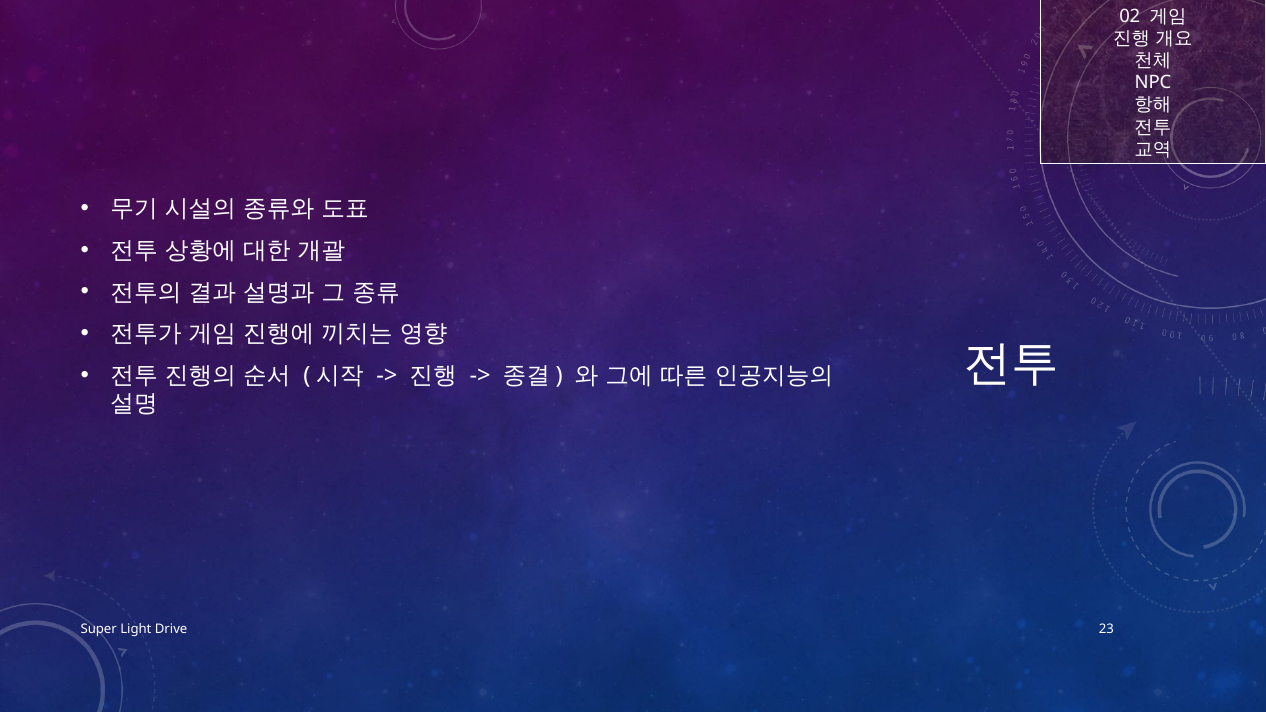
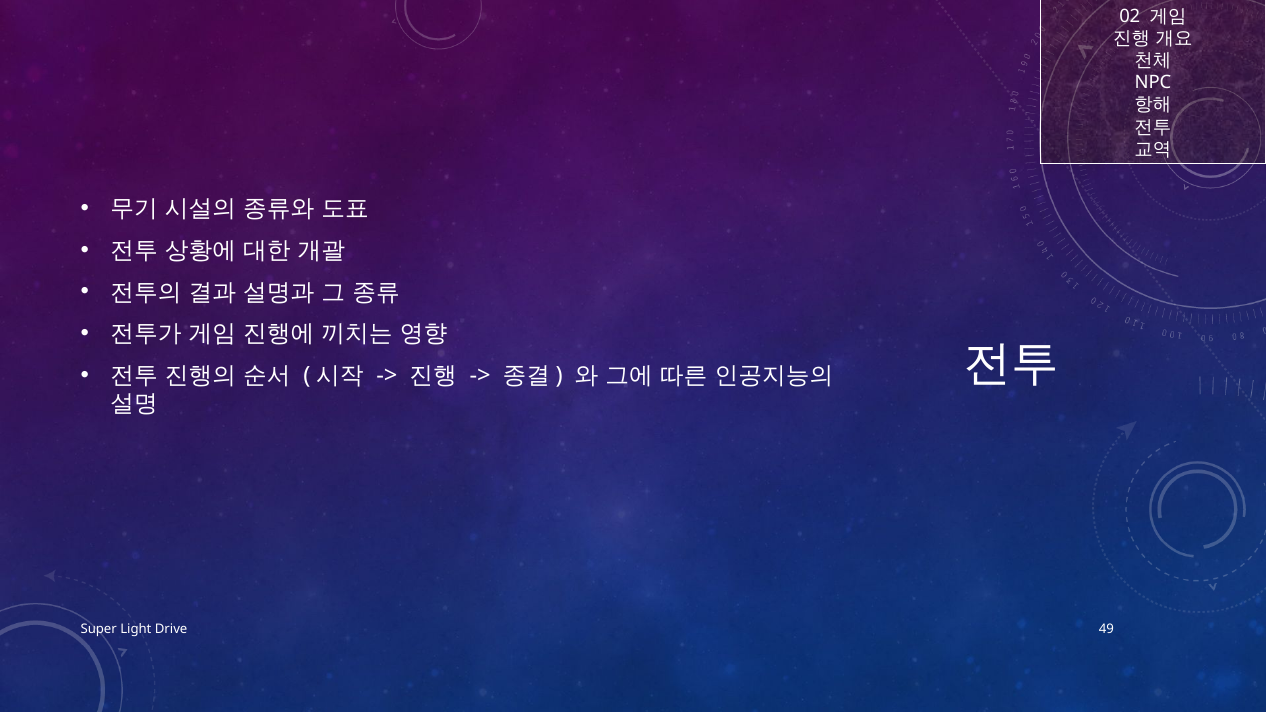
23: 23 -> 49 (1106, 629)
